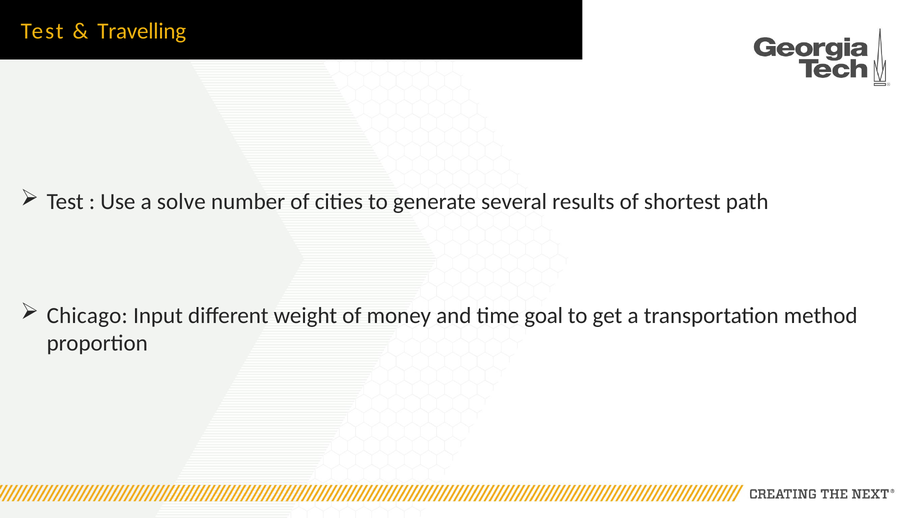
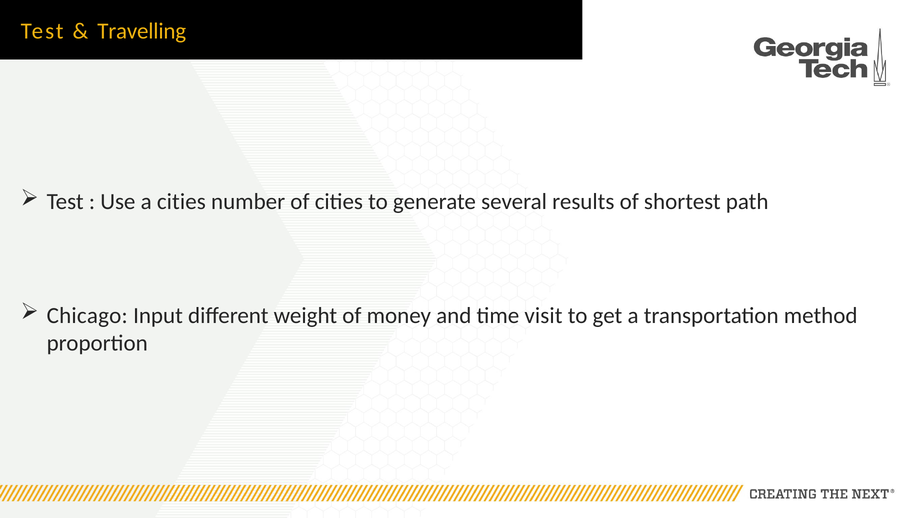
a solve: solve -> cities (181, 202)
goal: goal -> visit (543, 316)
